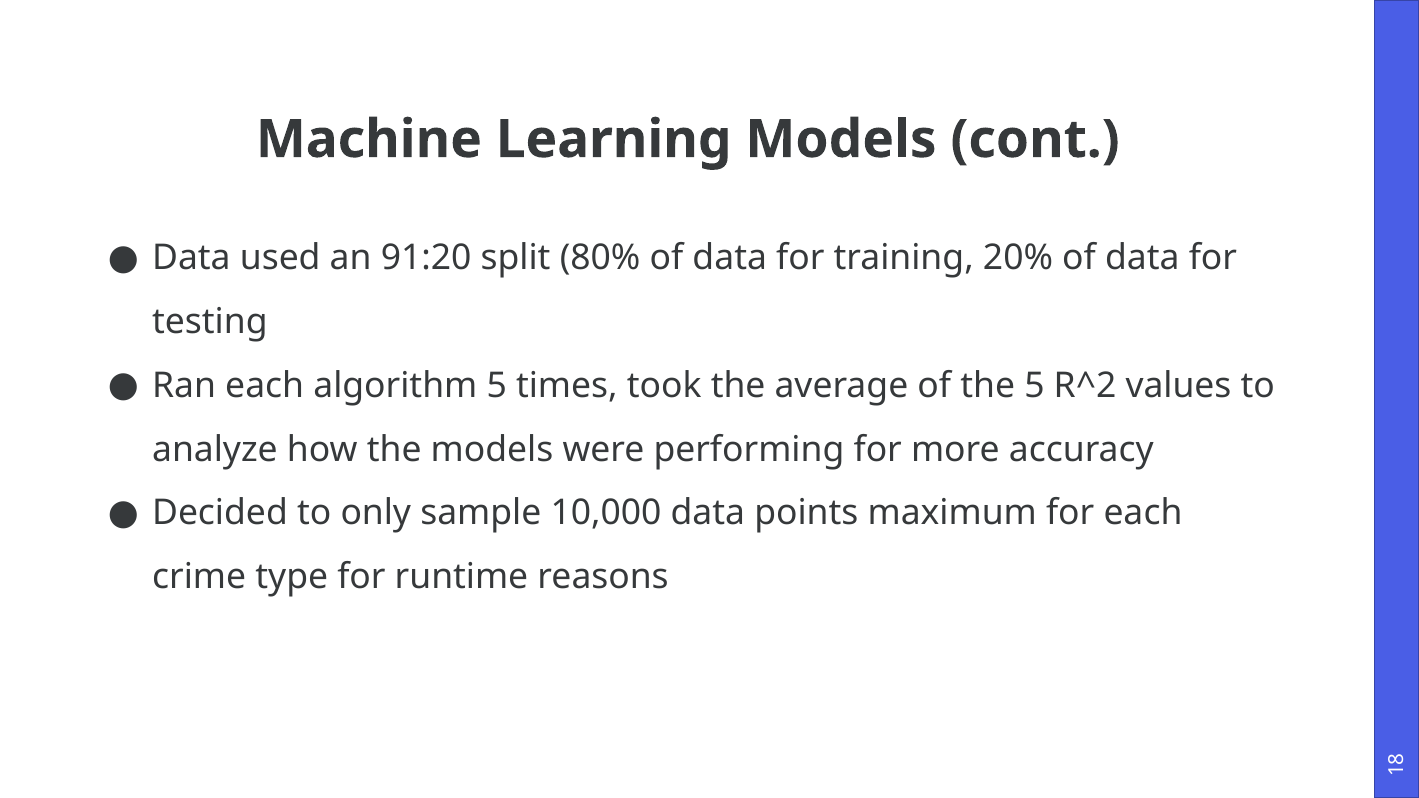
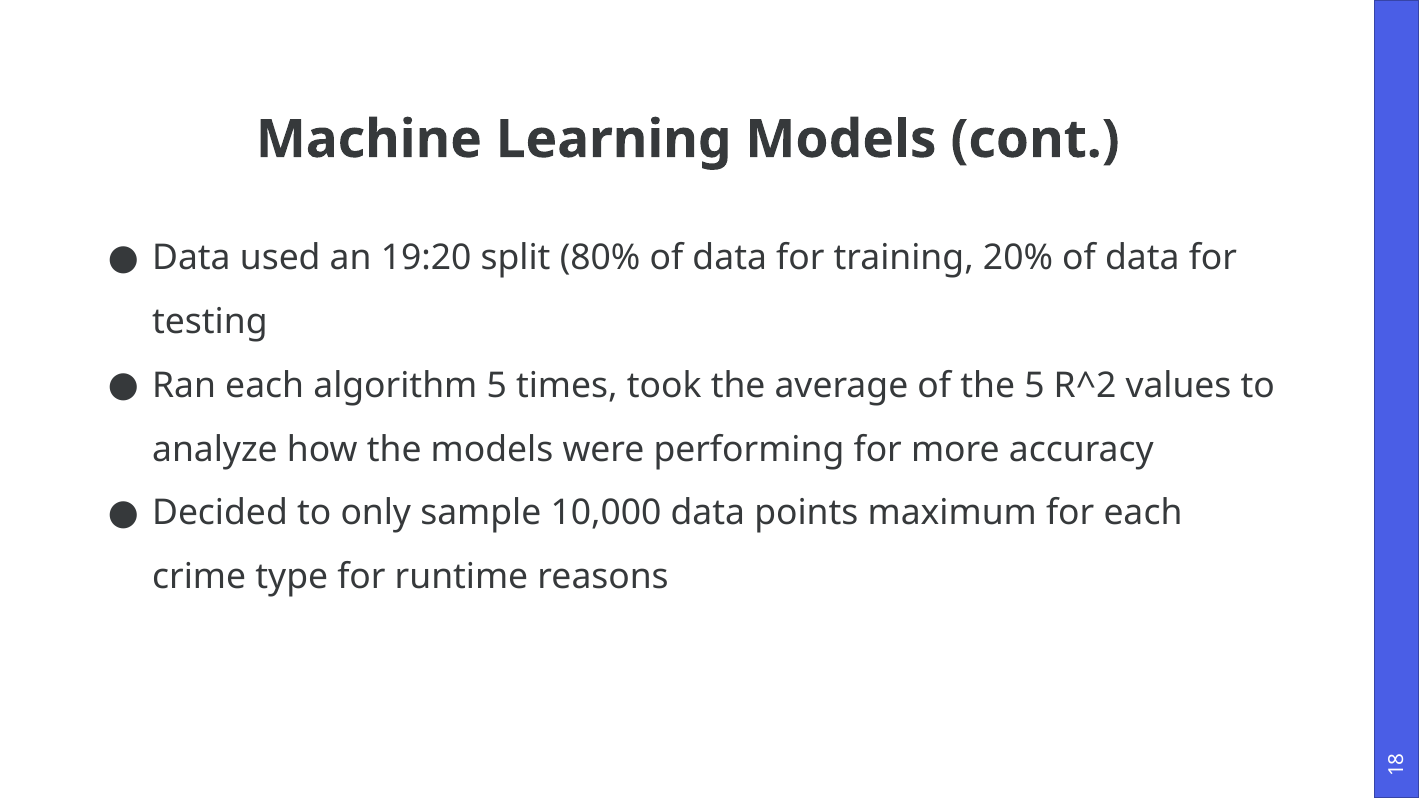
91:20: 91:20 -> 19:20 (426, 258)
